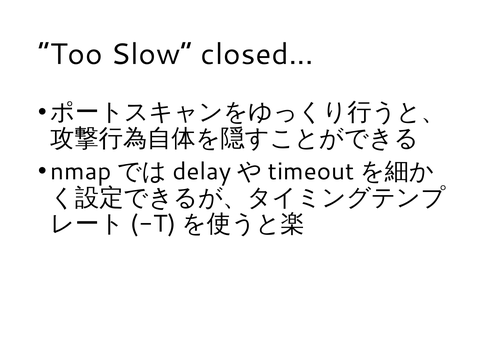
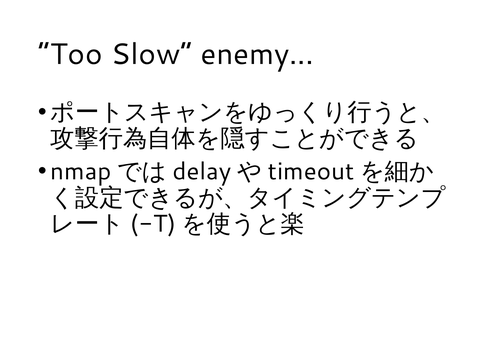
closed: closed -> enemy (257, 54)
